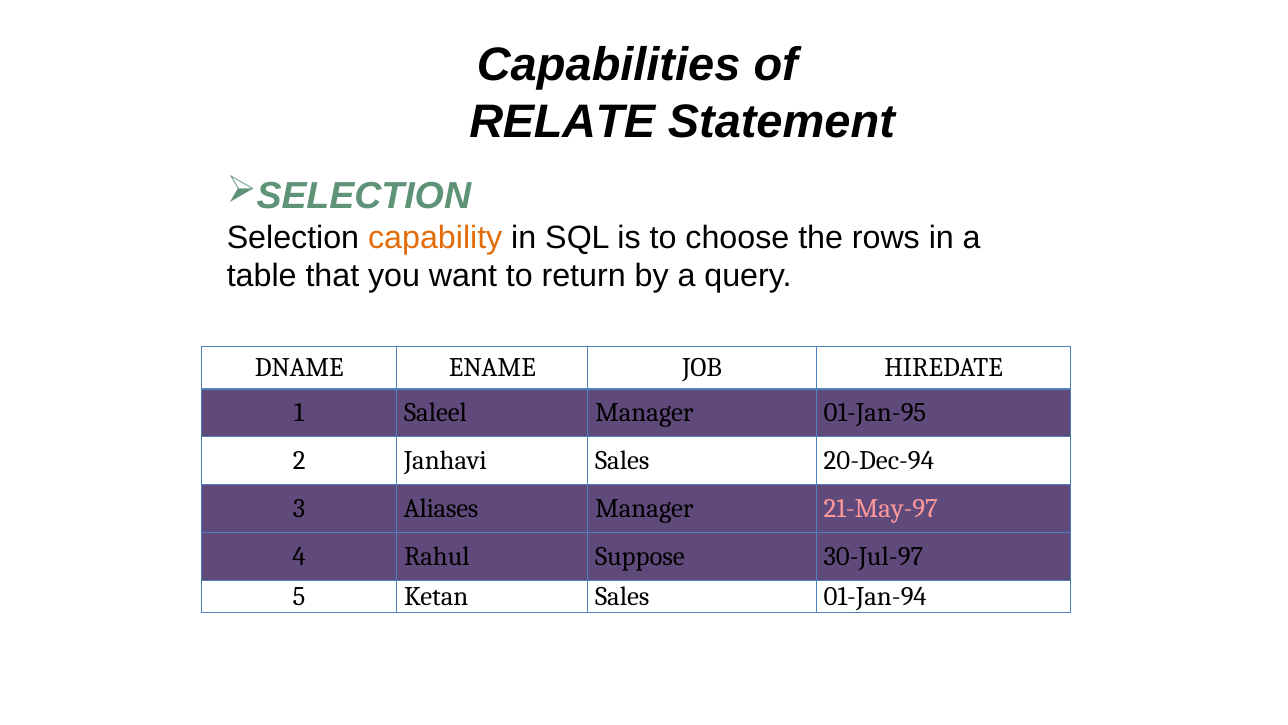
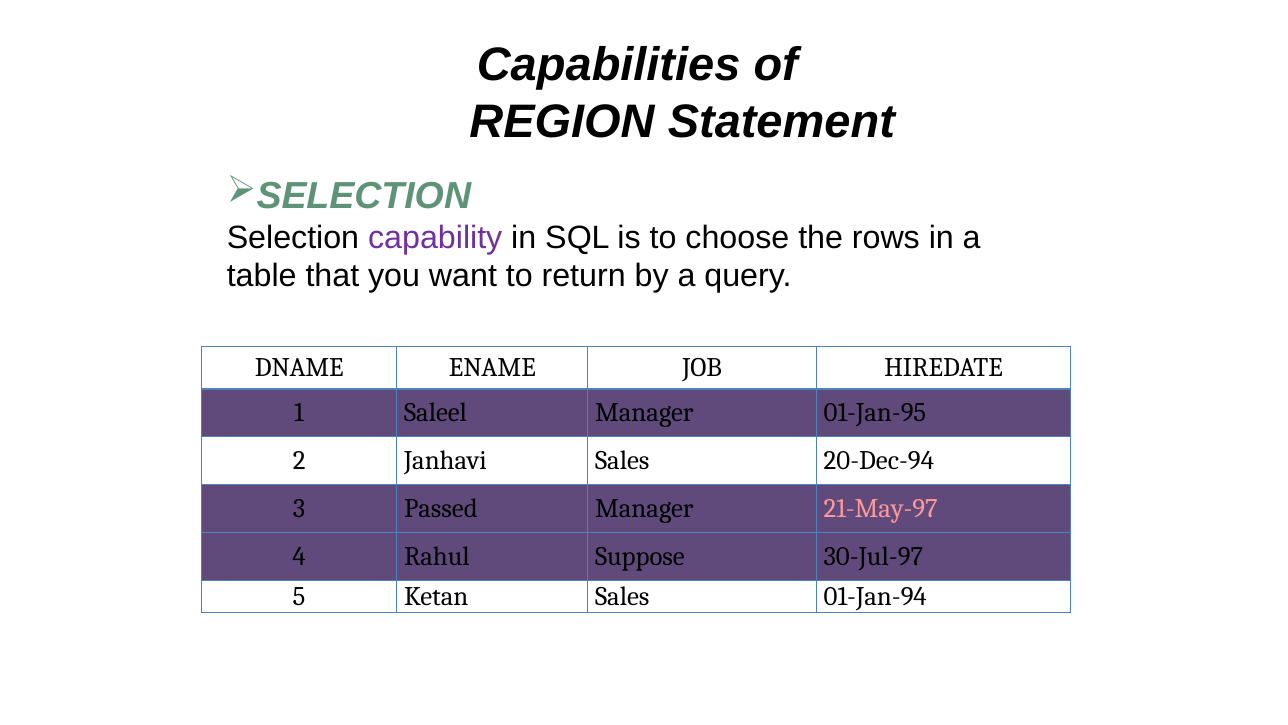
RELATE: RELATE -> REGION (562, 122)
capability colour: orange -> purple (435, 237)
Aliases: Aliases -> Passed (441, 508)
